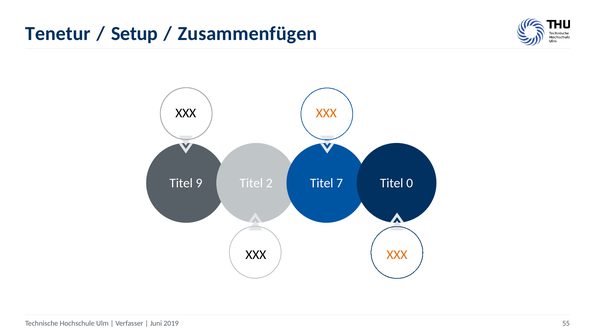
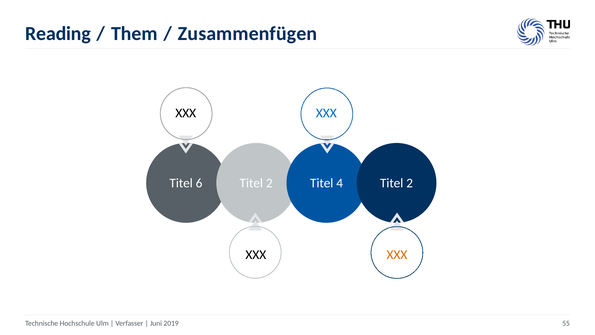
Tenetur: Tenetur -> Reading (58, 34)
Setup: Setup -> Them (134, 34)
XXX colour: orange -> blue (326, 113)
9: 9 -> 6 (199, 183)
7: 7 -> 4 (340, 183)
2 Titel 0: 0 -> 2 (410, 183)
